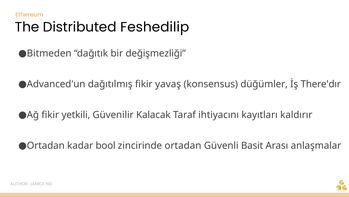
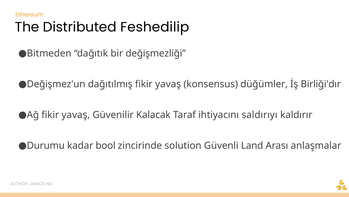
Advanced'un: Advanced'un -> Değişmez'un (56, 84)
There'dır: There'dır -> Birliği'dır (321, 84)
Ağ fikir yetkili: yetkili -> yavaş (76, 114)
kayıtları: kayıtları -> saldırıyı (260, 114)
Ortadan: Ortadan -> Durumu (46, 145)
zincirinde ortadan: ortadan -> solution (183, 145)
Basit: Basit -> Land (252, 145)
